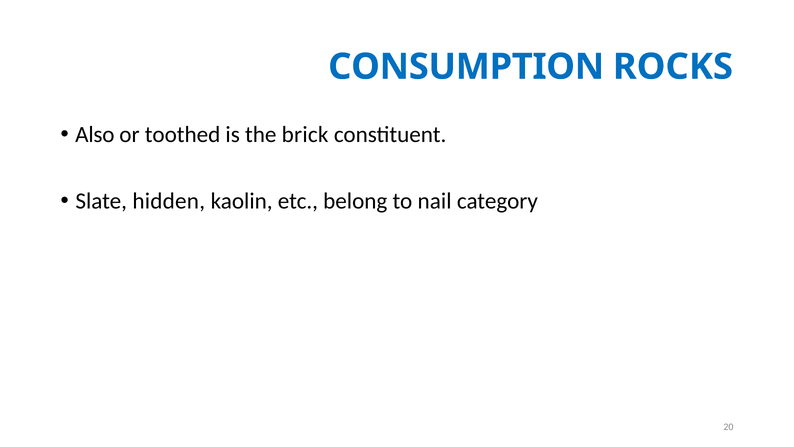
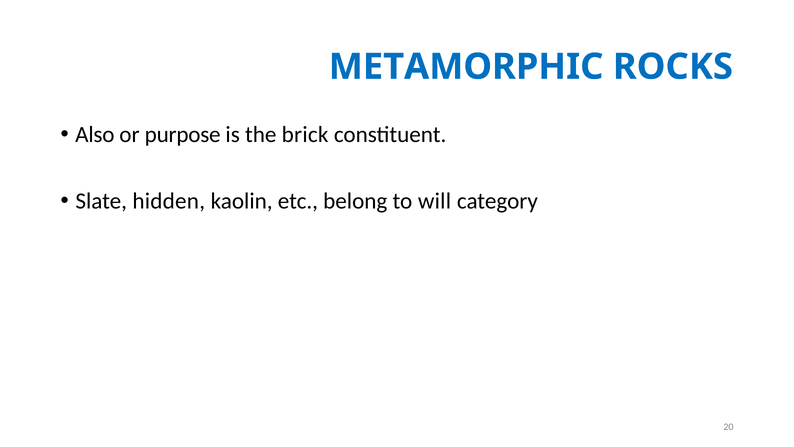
CONSUMPTION: CONSUMPTION -> METAMORPHIC (466, 67)
toothed: toothed -> purpose (183, 134)
nail: nail -> will (435, 201)
